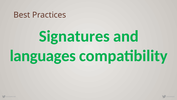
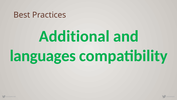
Signatures: Signatures -> Additional (74, 36)
